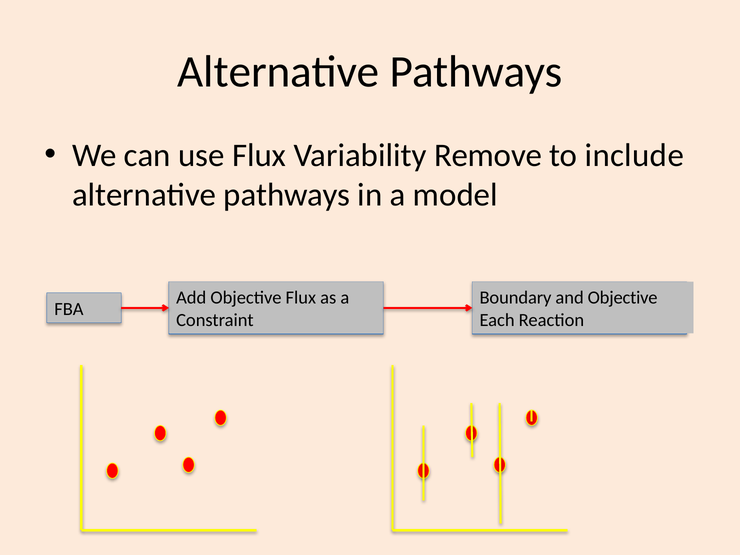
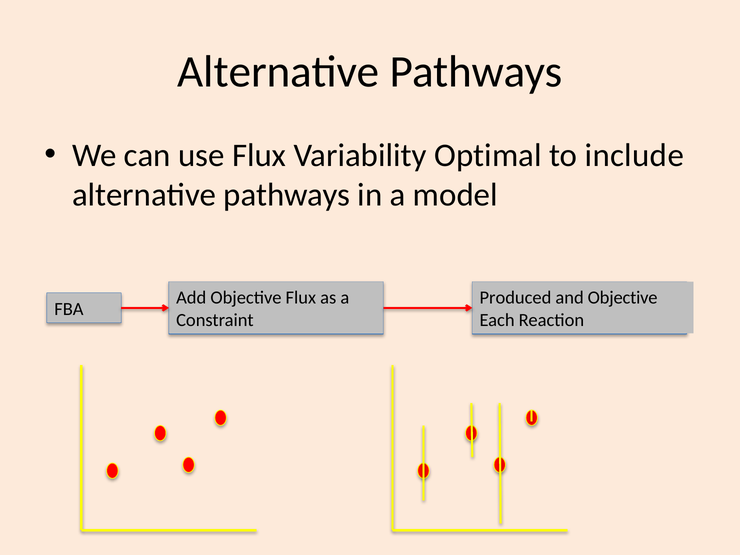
Remove: Remove -> Optimal (488, 155)
Boundary: Boundary -> Produced (515, 298)
